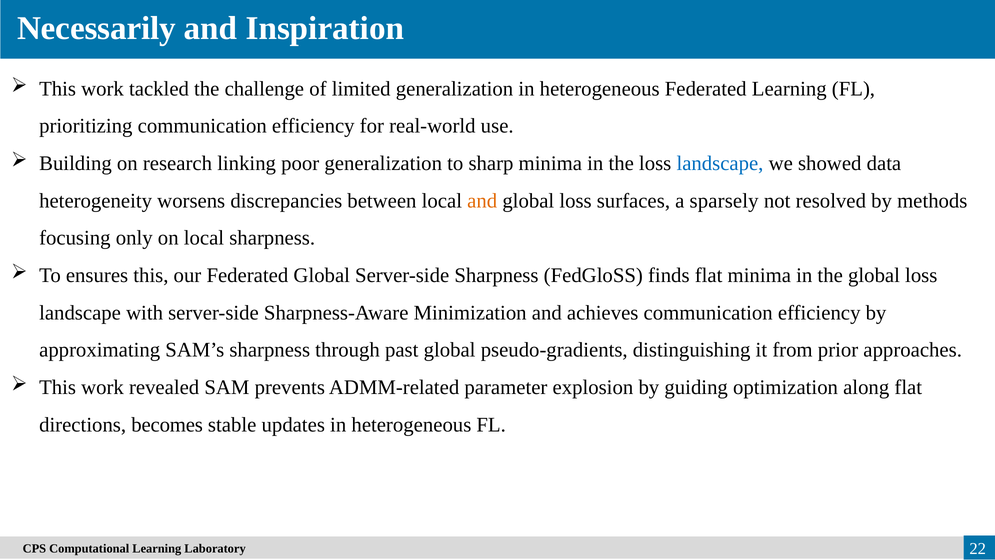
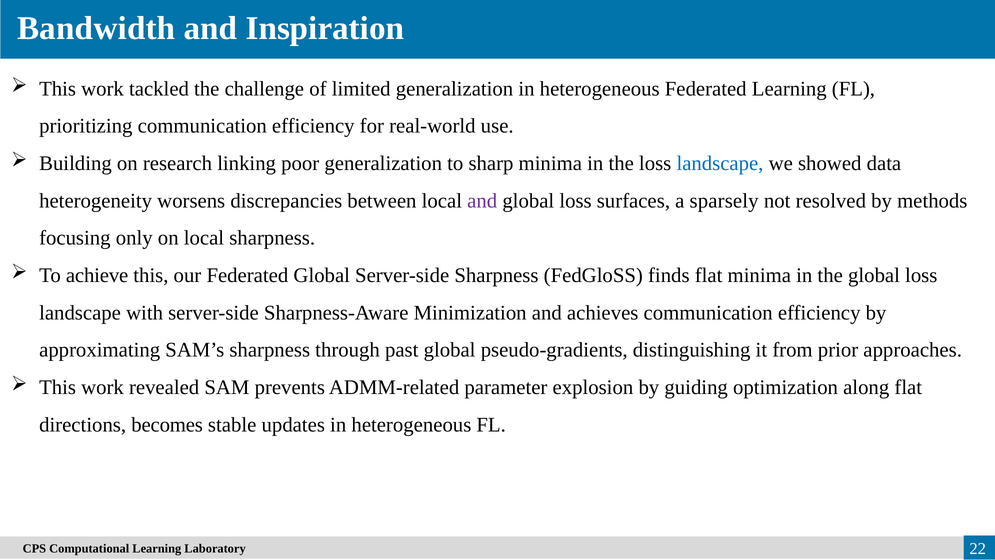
Necessarily: Necessarily -> Bandwidth (96, 28)
and colour: orange -> purple (482, 201)
ensures: ensures -> achieve (97, 275)
